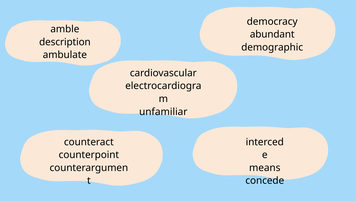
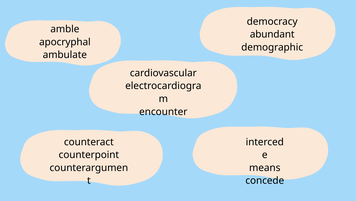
description: description -> apocryphal (65, 42)
unfamiliar: unfamiliar -> encounter (163, 111)
